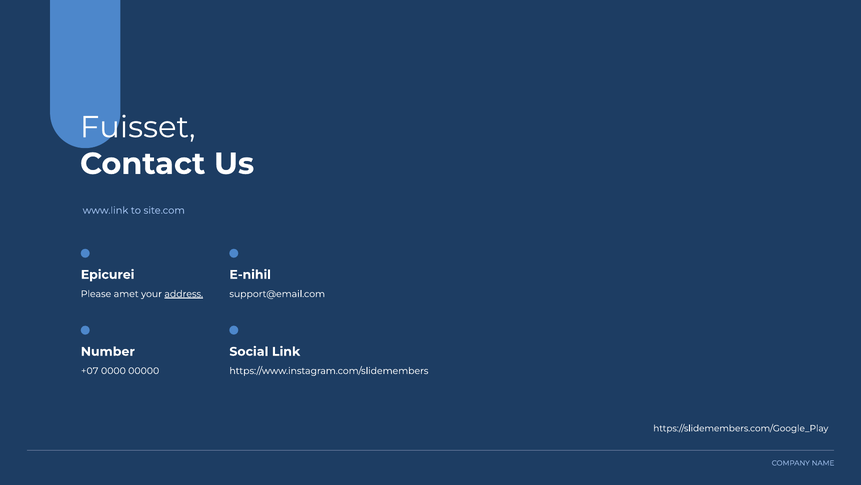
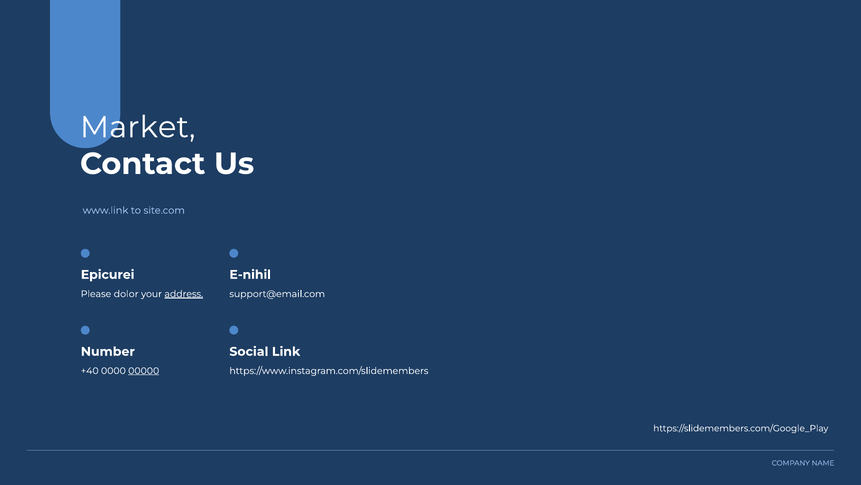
Fuisset: Fuisset -> Market (138, 127)
amet: amet -> dolor (126, 294)
+07: +07 -> +40 (90, 370)
00000 underline: none -> present (144, 370)
